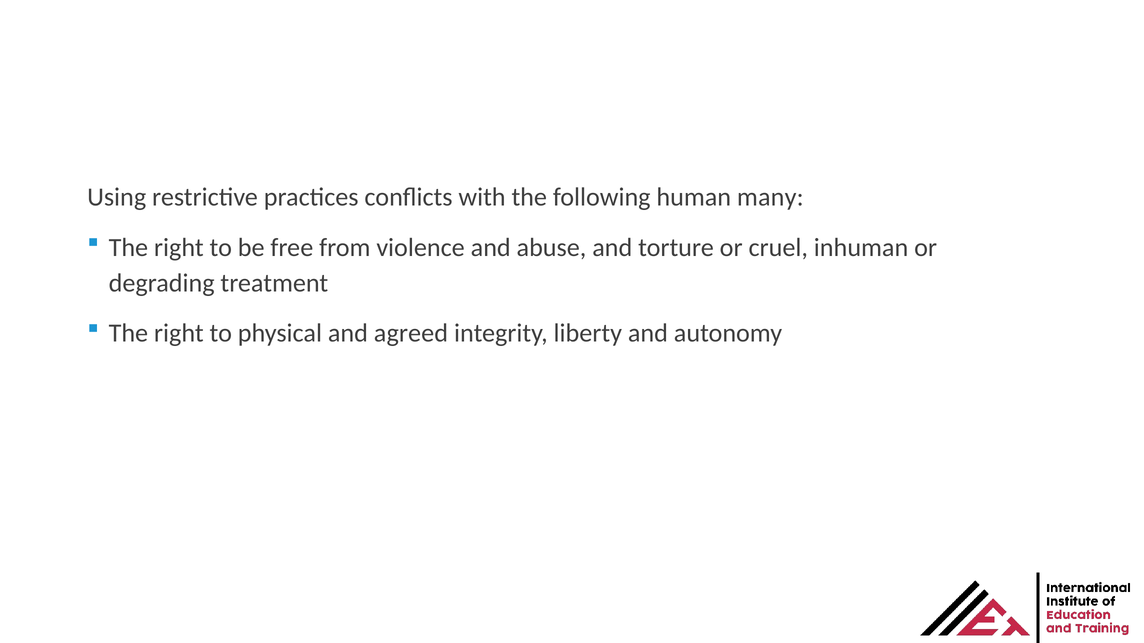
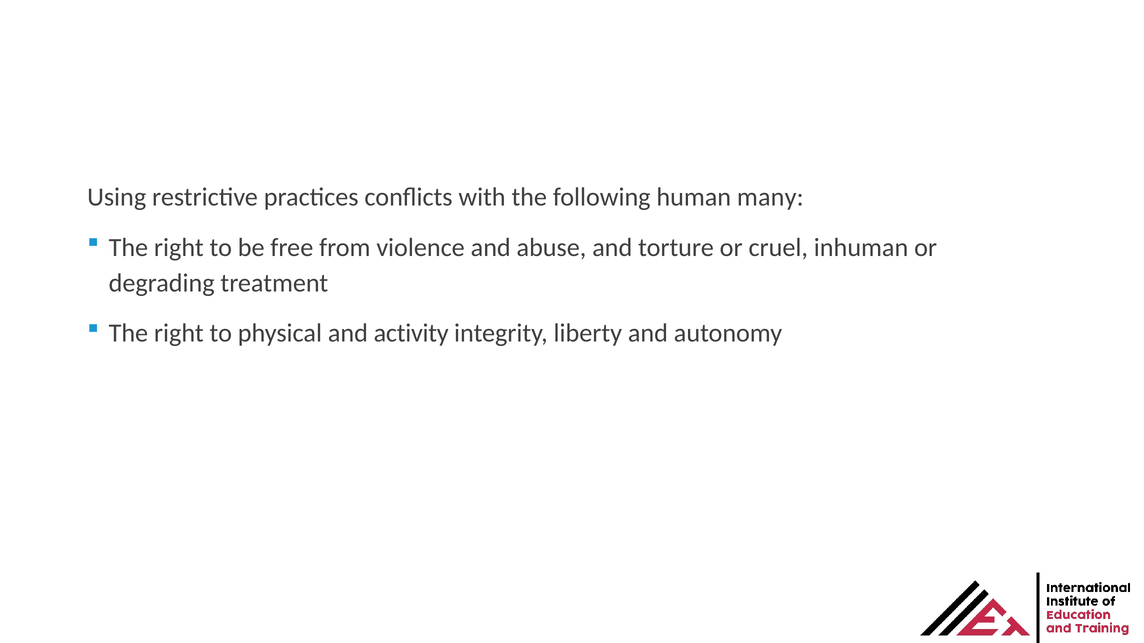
agreed: agreed -> activity (411, 334)
